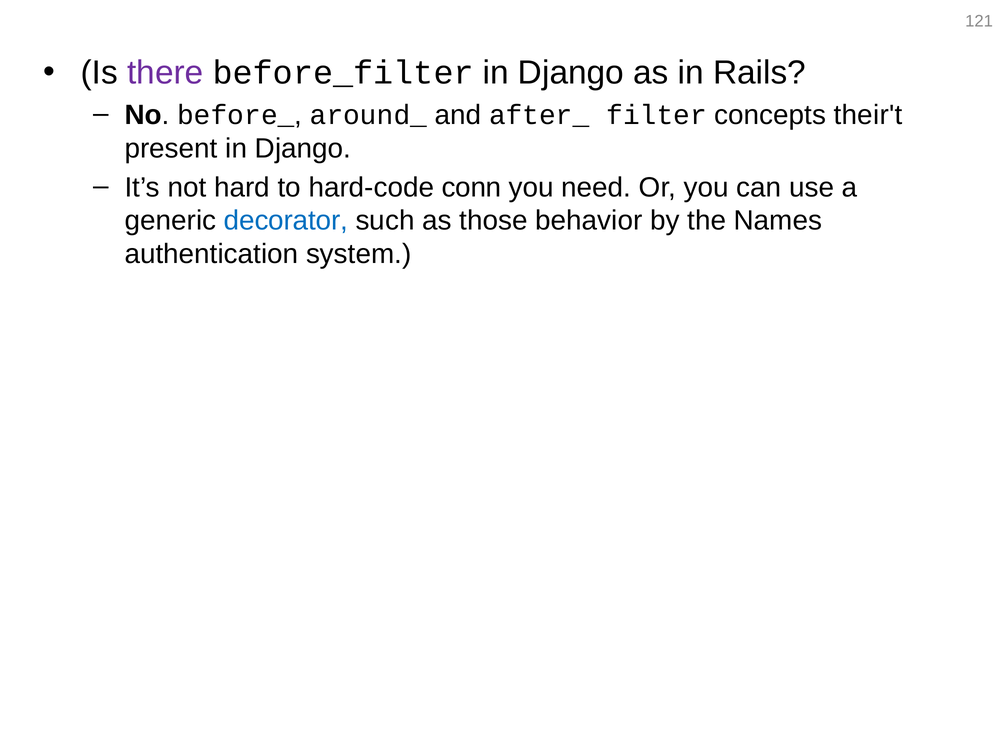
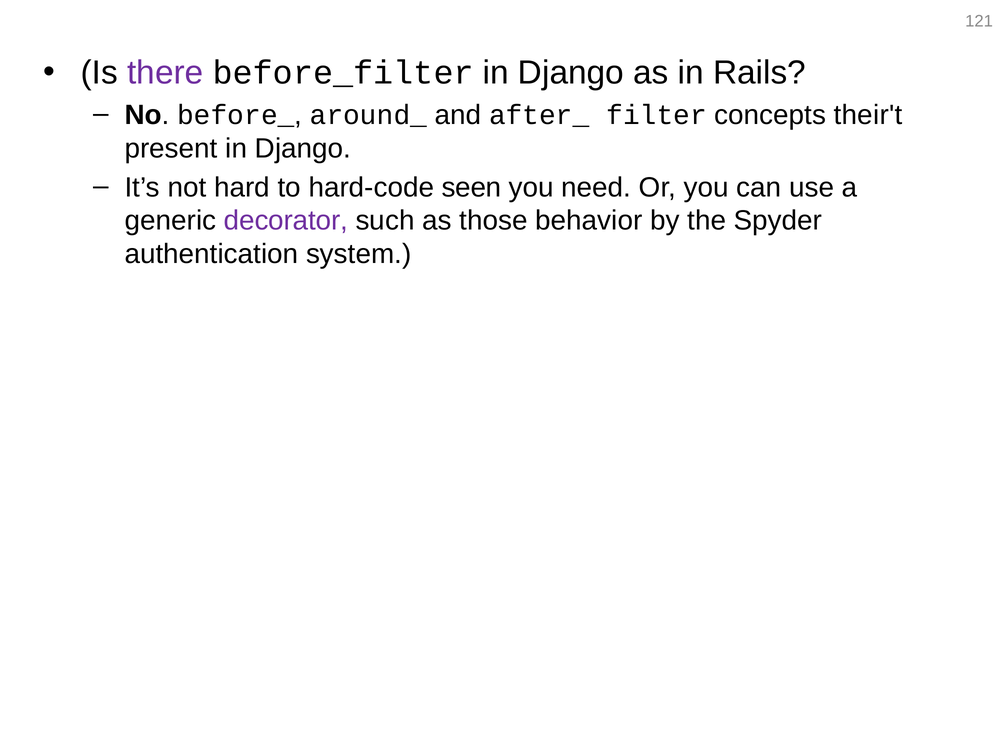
conn: conn -> seen (472, 187)
decorator colour: blue -> purple (286, 221)
Names: Names -> Spyder (778, 221)
